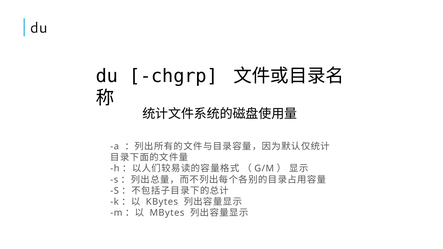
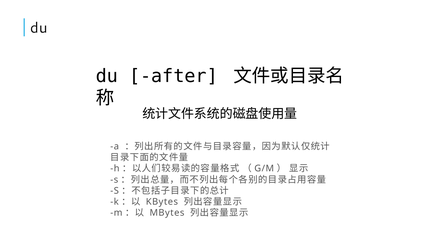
chgrp: chgrp -> after (173, 76)
